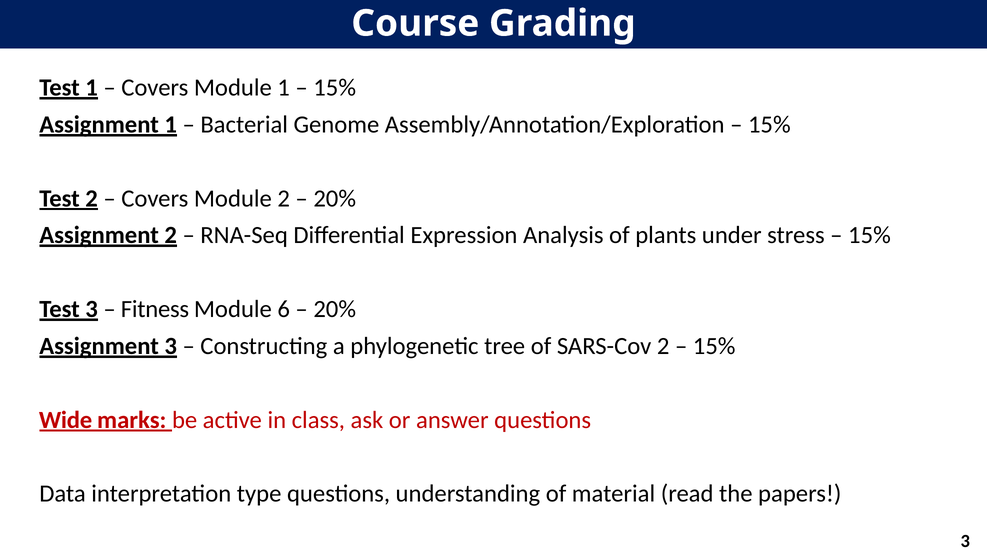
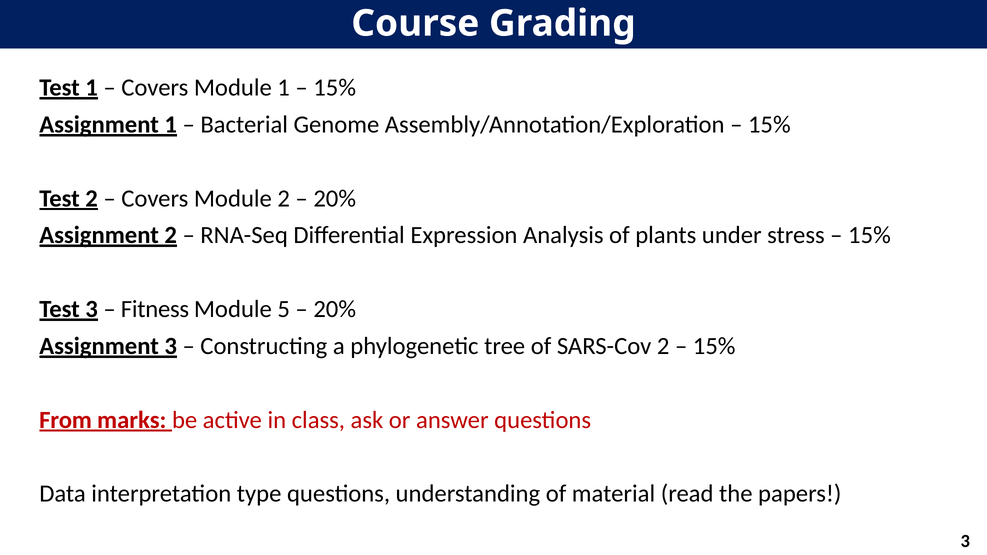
6: 6 -> 5 (284, 309)
Wide: Wide -> From (66, 420)
